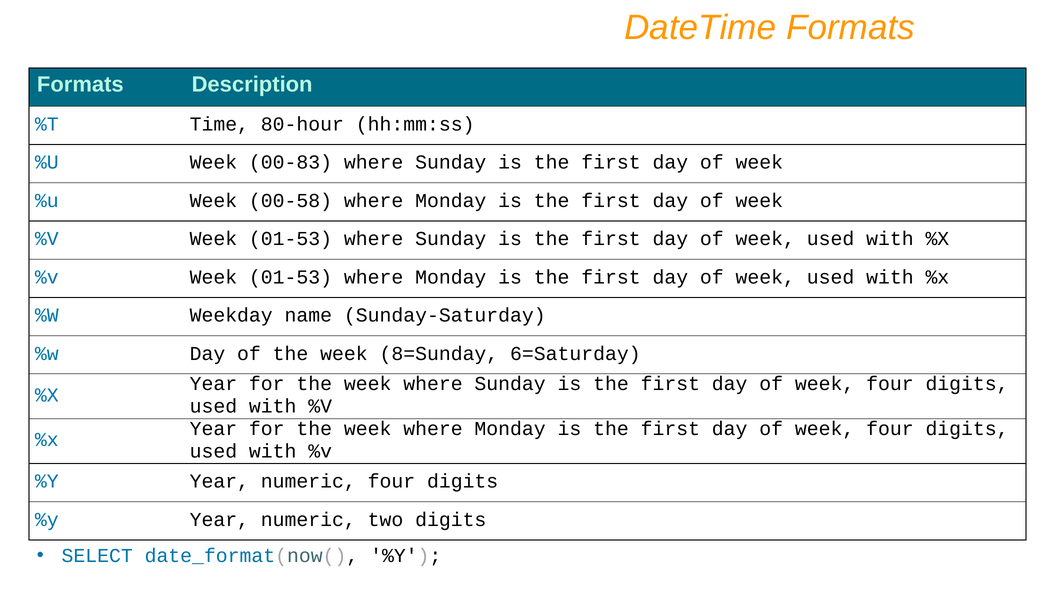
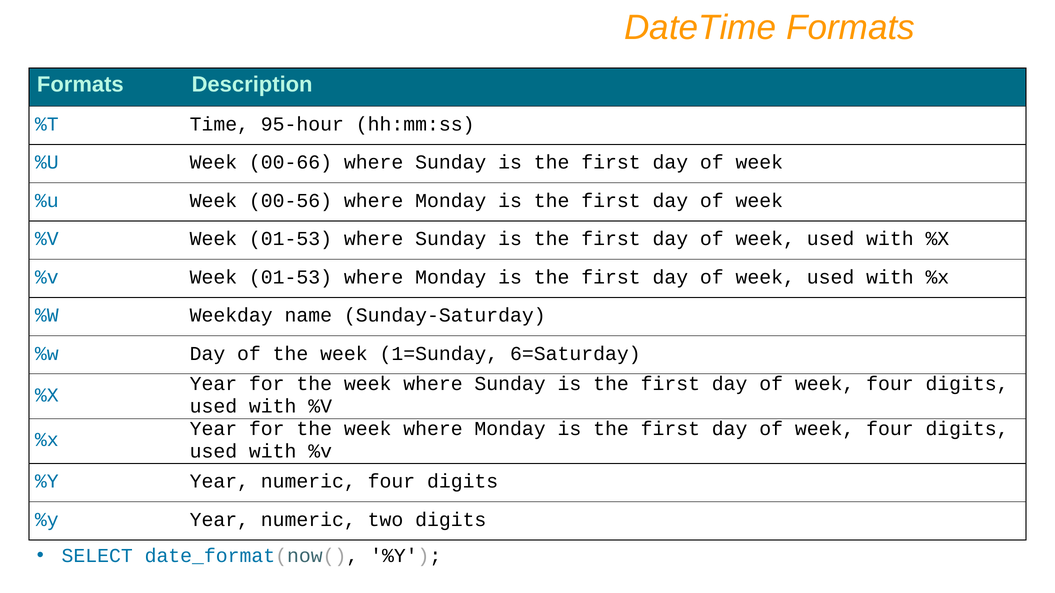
80-hour: 80-hour -> 95-hour (302, 124)
00-83: 00-83 -> 00-66 (291, 162)
00-58: 00-58 -> 00-56 (291, 201)
8=Sunday: 8=Sunday -> 1=Sunday (439, 354)
